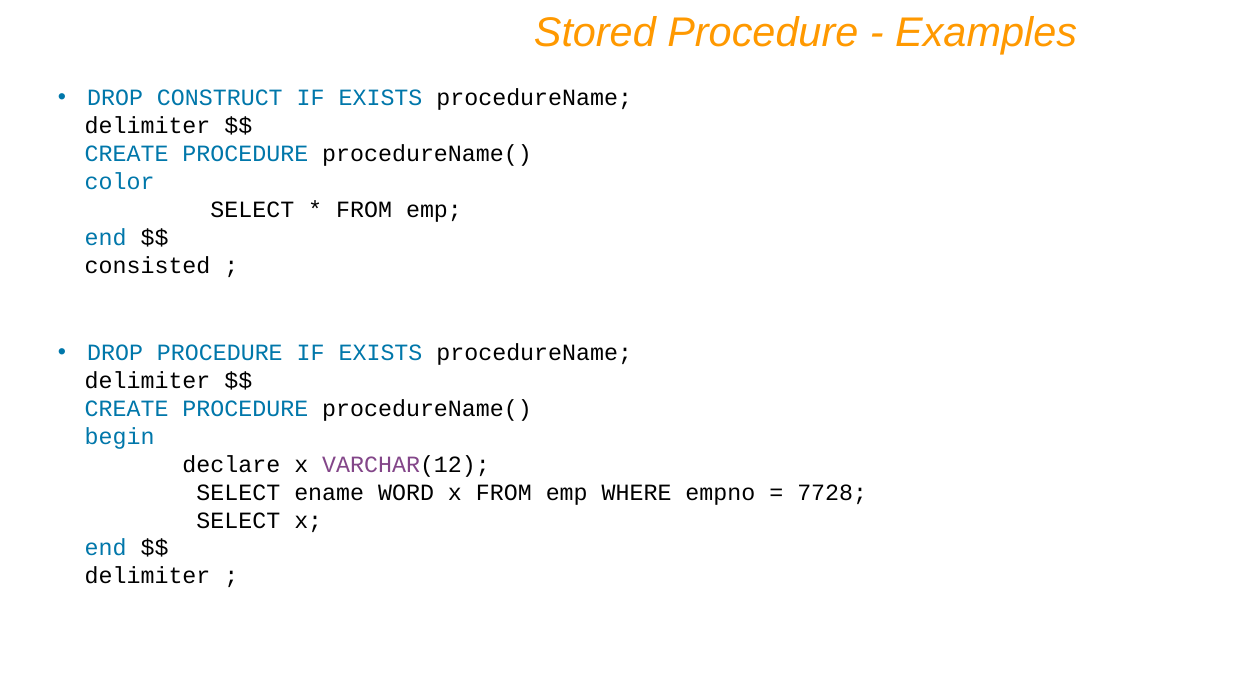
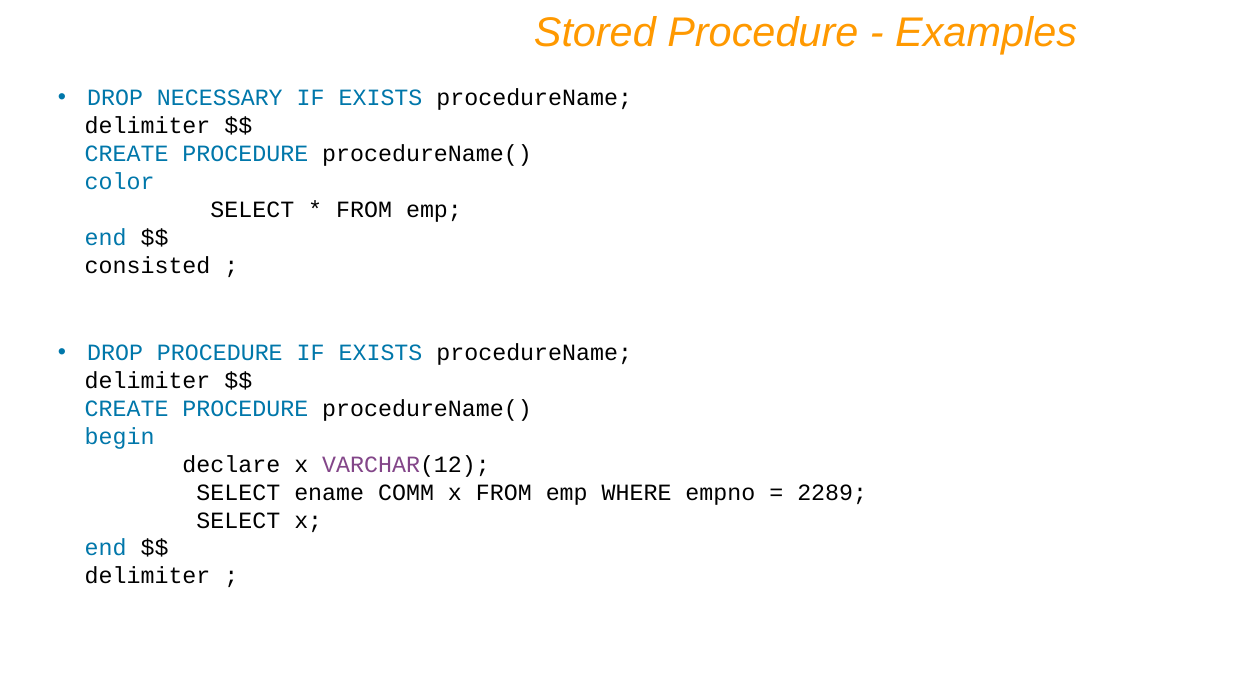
CONSTRUCT: CONSTRUCT -> NECESSARY (220, 98)
WORD: WORD -> COMM (406, 492)
7728: 7728 -> 2289 (832, 492)
